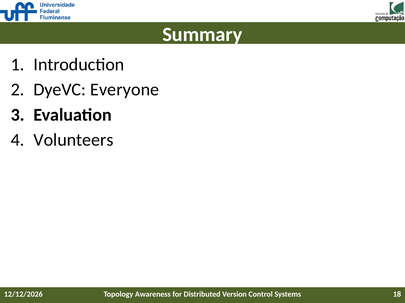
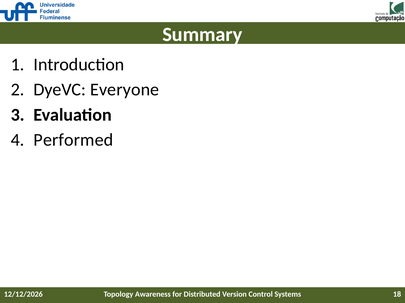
Volunteers: Volunteers -> Performed (73, 140)
